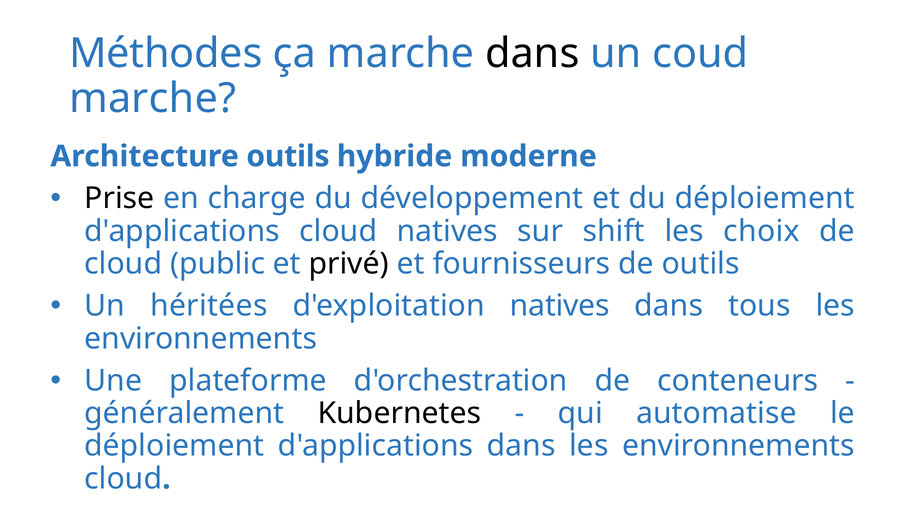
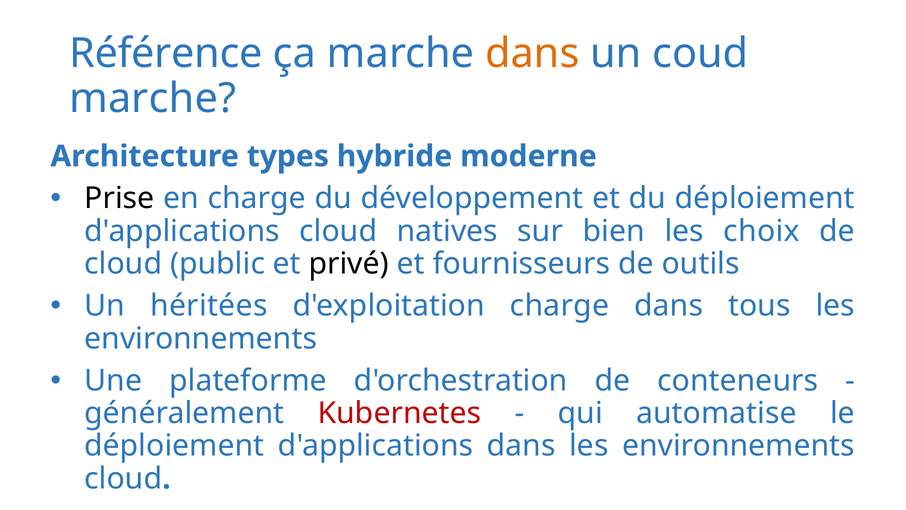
Méthodes: Méthodes -> Référence (166, 54)
dans colour: black -> orange (532, 54)
Architecture outils: outils -> types (288, 156)
shift: shift -> bien (614, 231)
d'exploitation natives: natives -> charge (559, 306)
Kubernetes colour: black -> red (399, 413)
